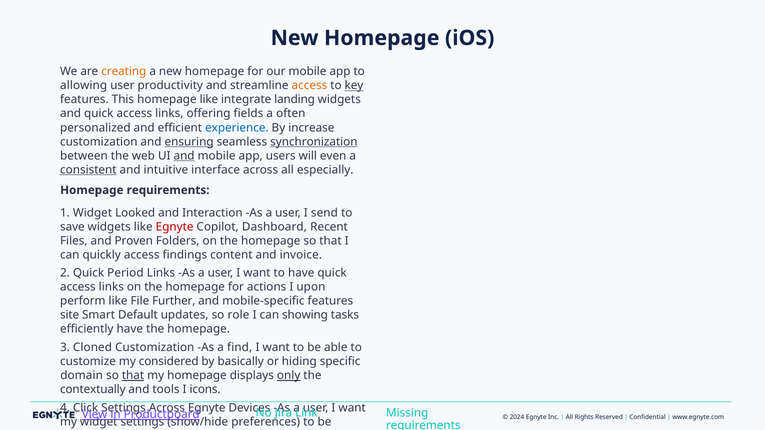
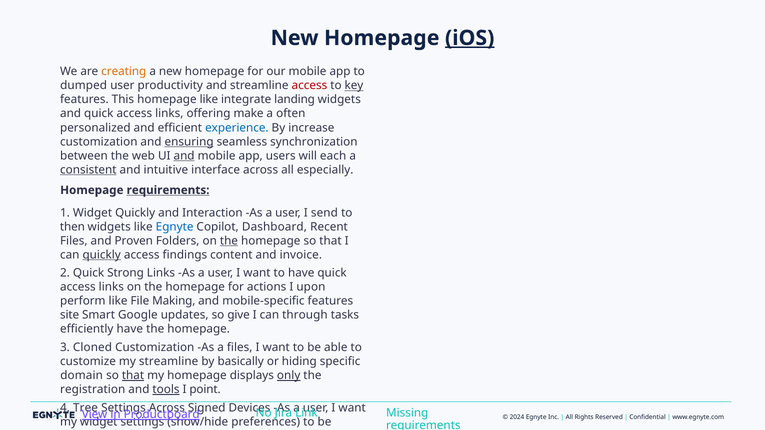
iOS underline: none -> present (470, 38)
allowing: allowing -> dumped (84, 86)
access colour: orange -> red (309, 86)
fields: fields -> make (249, 114)
synchronization underline: present -> none (314, 142)
even: even -> each (333, 156)
requirements underline: none -> present (168, 190)
Widget Looked: Looked -> Quickly (135, 213)
save: save -> then (72, 227)
Egnyte colour: red -> blue (175, 227)
the underline: none -> present (229, 241)
quickly underline: none -> present (102, 255)
Period: Period -> Strong (126, 273)
Further: Further -> Making (174, 301)
Default: Default -> Google (138, 315)
role: role -> give (239, 315)
showing: showing -> through (305, 315)
a find: find -> files (240, 348)
my considered: considered -> streamline (169, 362)
contextually: contextually -> registration (93, 390)
tools underline: none -> present (166, 390)
icons: icons -> point (205, 390)
Click: Click -> Tree (86, 408)
Egnyte: Egnyte -> Signed (207, 408)
